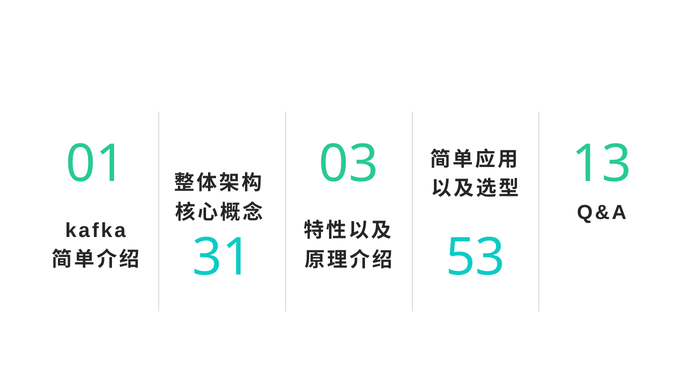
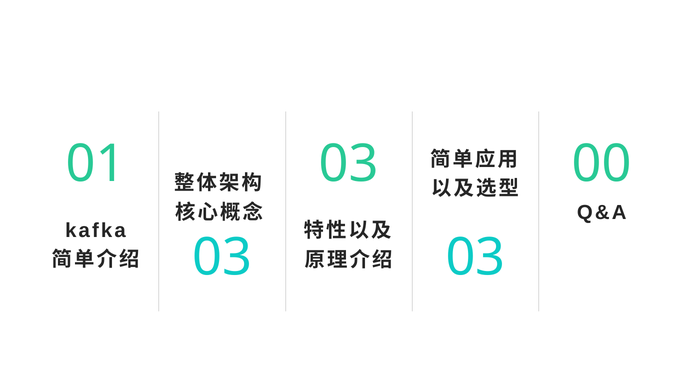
13: 13 -> 00 (602, 164)
31: 31 -> 03 (222, 258)
53: 53 -> 03 (475, 258)
